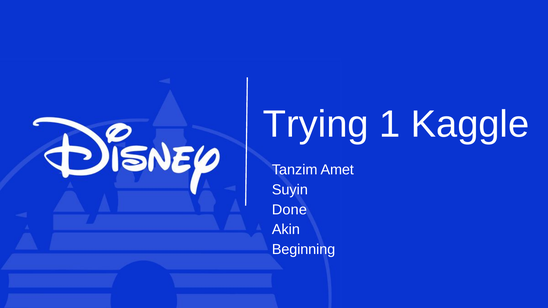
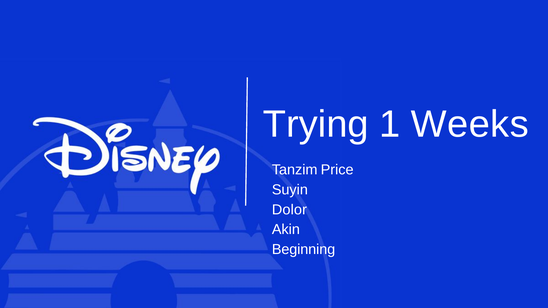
Kaggle: Kaggle -> Weeks (470, 124)
Amet: Amet -> Price (337, 170)
Done: Done -> Dolor (289, 210)
